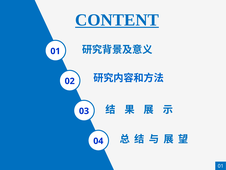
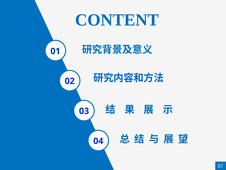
CONTENT underline: present -> none (117, 20)
